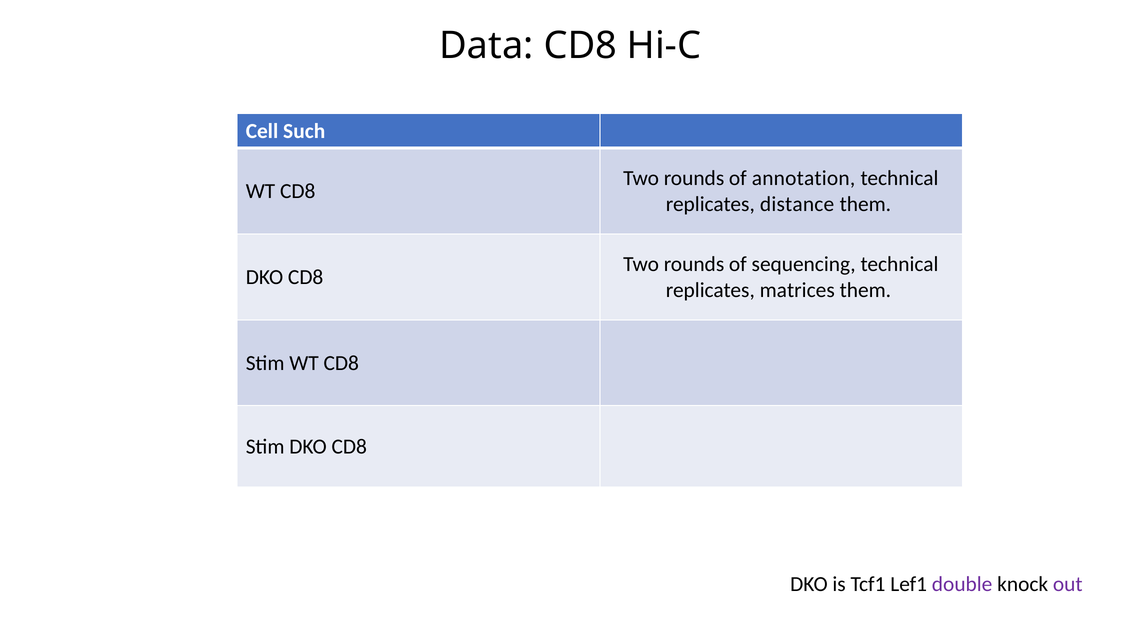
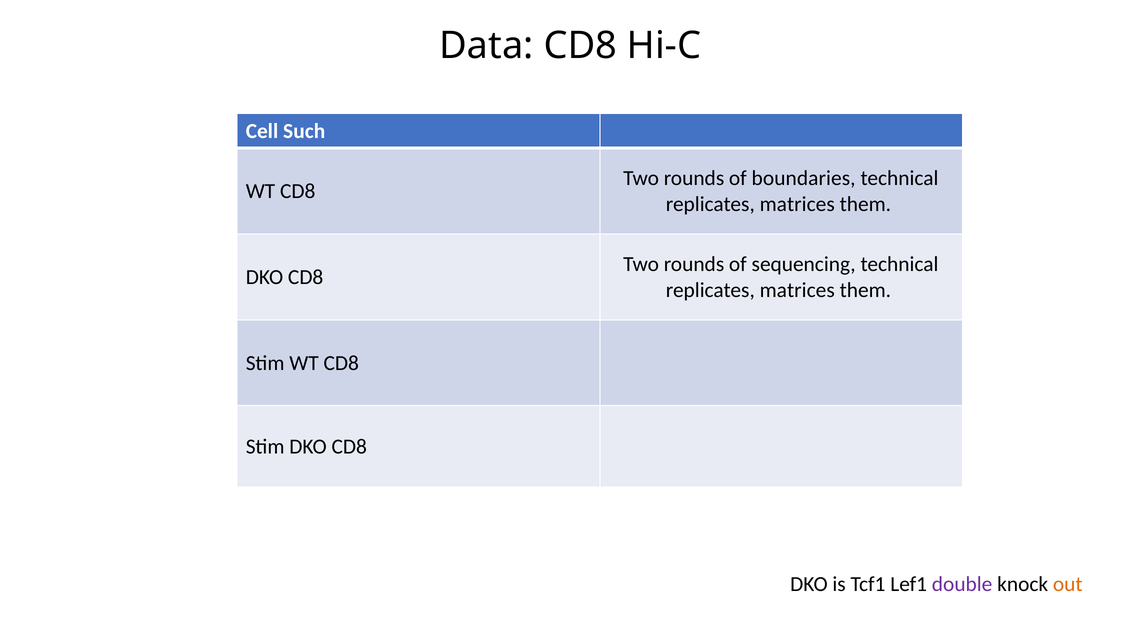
annotation: annotation -> boundaries (804, 178)
distance: distance -> matrices (797, 204)
out colour: purple -> orange (1068, 584)
